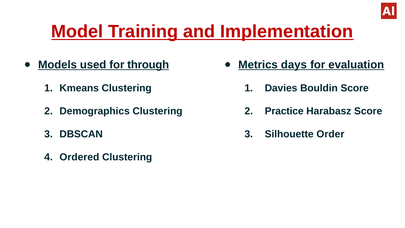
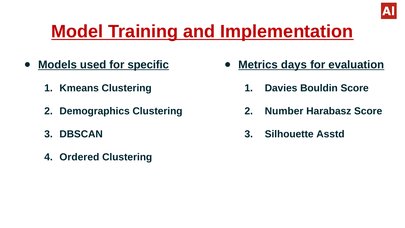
through: through -> specific (148, 65)
Practice: Practice -> Number (284, 111)
Order: Order -> Asstd (330, 134)
